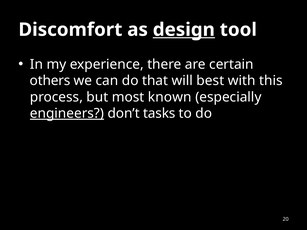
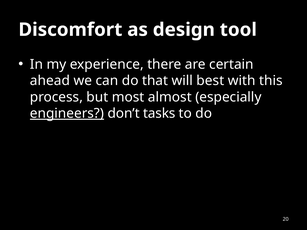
design underline: present -> none (184, 30)
others: others -> ahead (50, 81)
known: known -> almost (170, 97)
